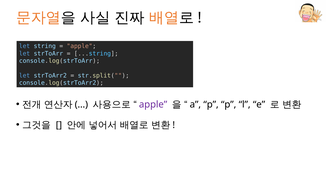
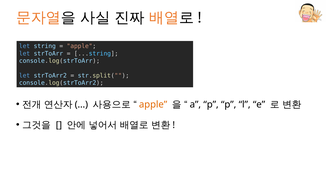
apple colour: purple -> orange (153, 105)
